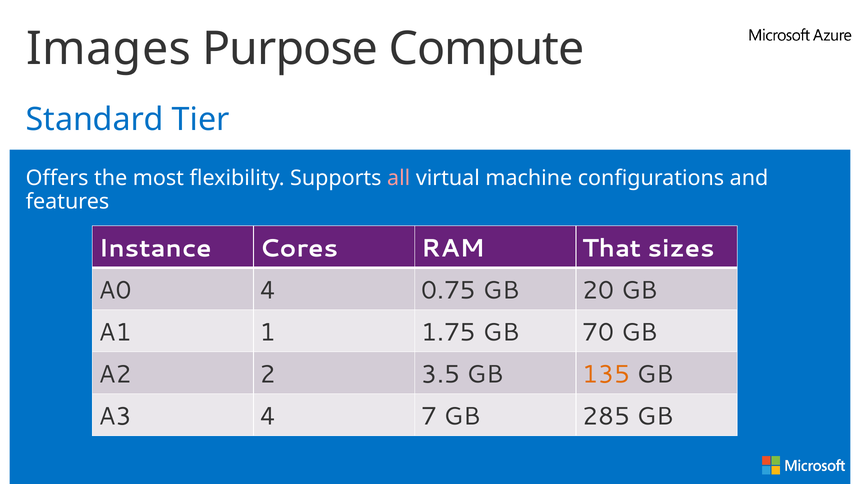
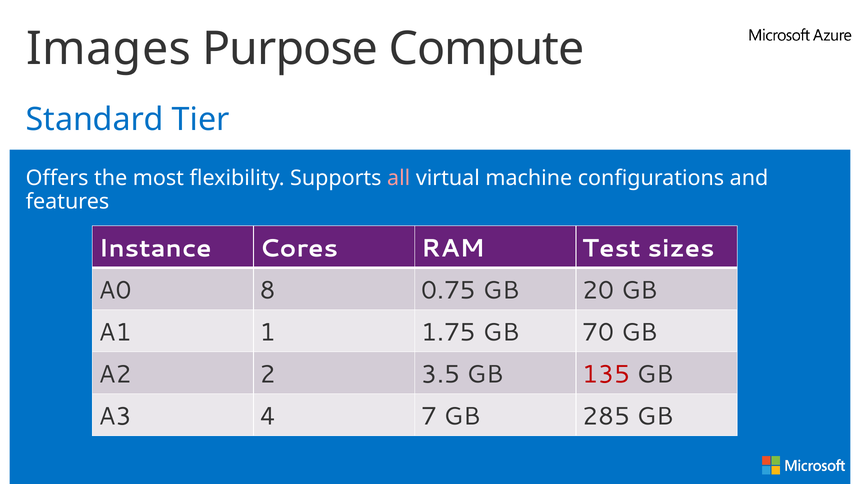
That: That -> Test (612, 248)
A0 4: 4 -> 8 (268, 290)
135 colour: orange -> red (606, 374)
